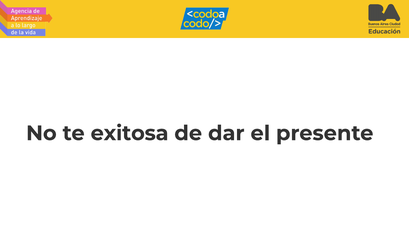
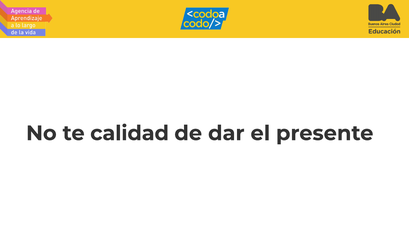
exitosa: exitosa -> calidad (130, 133)
